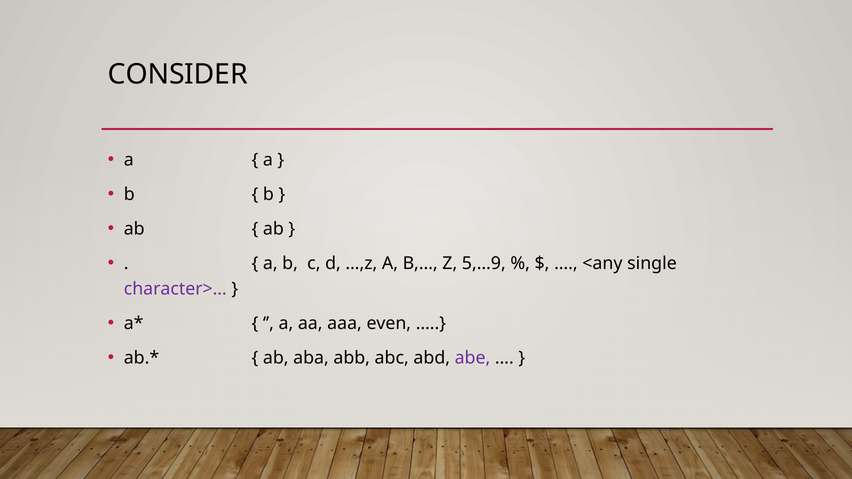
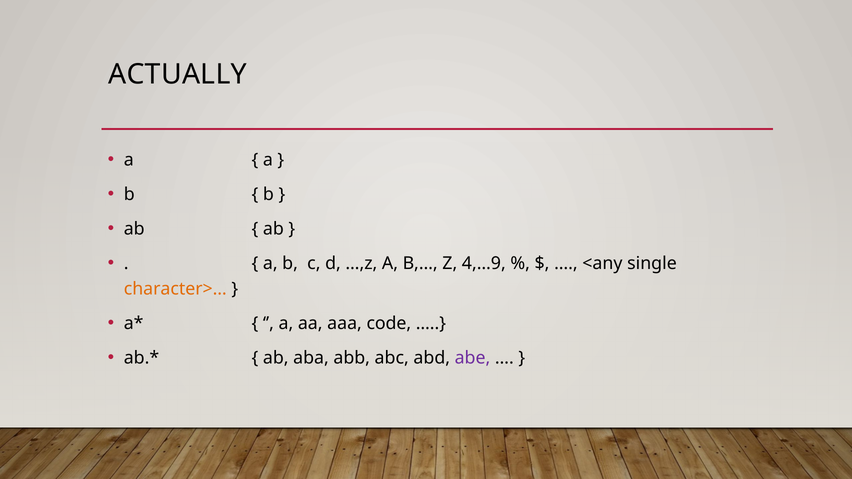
CONSIDER: CONSIDER -> ACTUALLY (178, 75)
5,…9: 5,…9 -> 4,…9 (484, 264)
character>… colour: purple -> orange (175, 289)
even: even -> code (389, 324)
